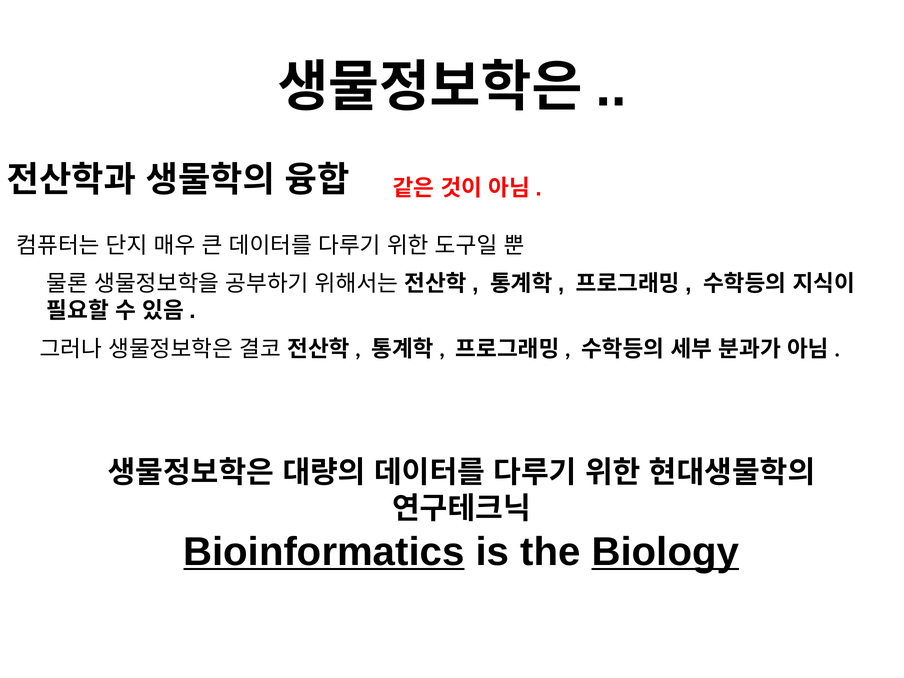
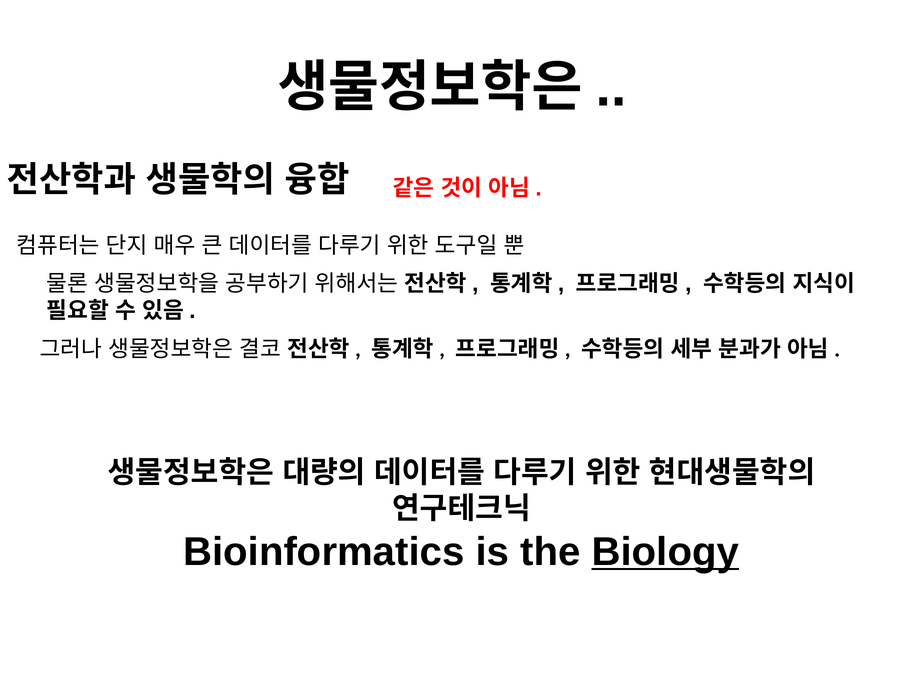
Bioinformatics underline: present -> none (324, 552)
